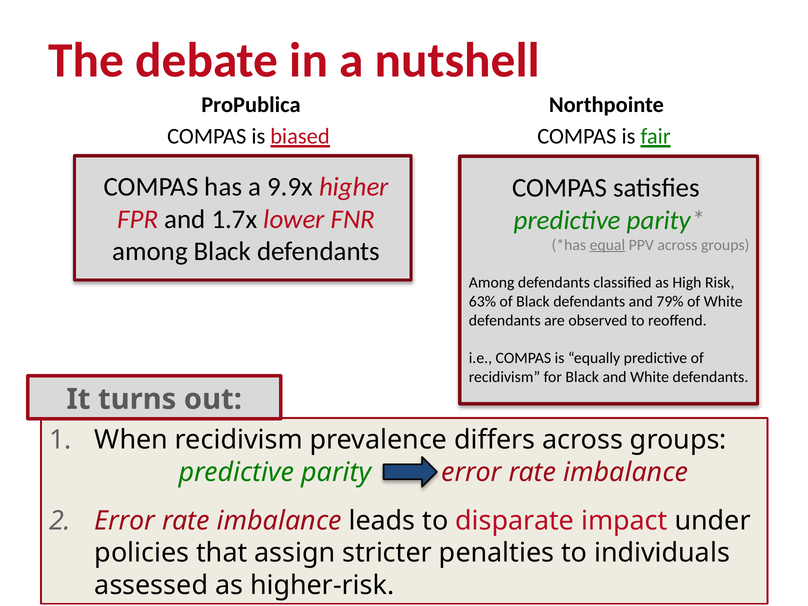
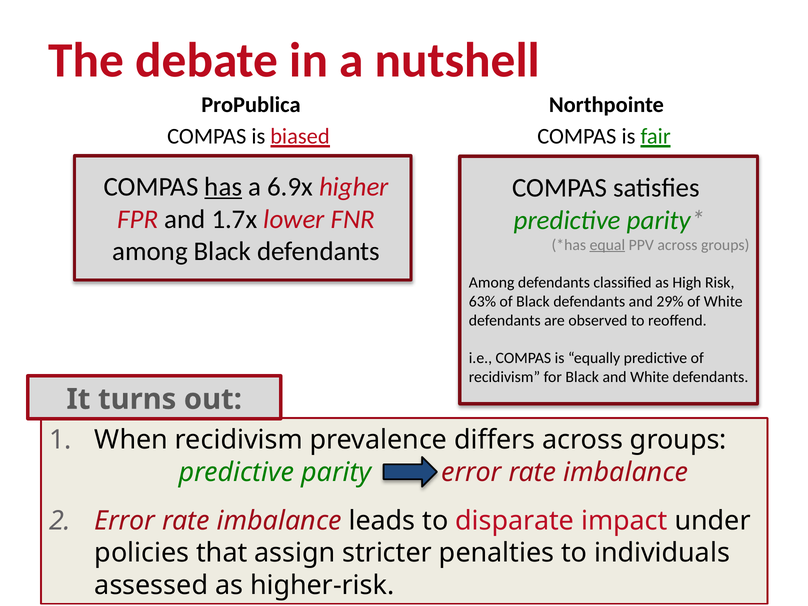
has underline: none -> present (223, 187)
9.9x: 9.9x -> 6.9x (290, 187)
79%: 79% -> 29% (670, 302)
